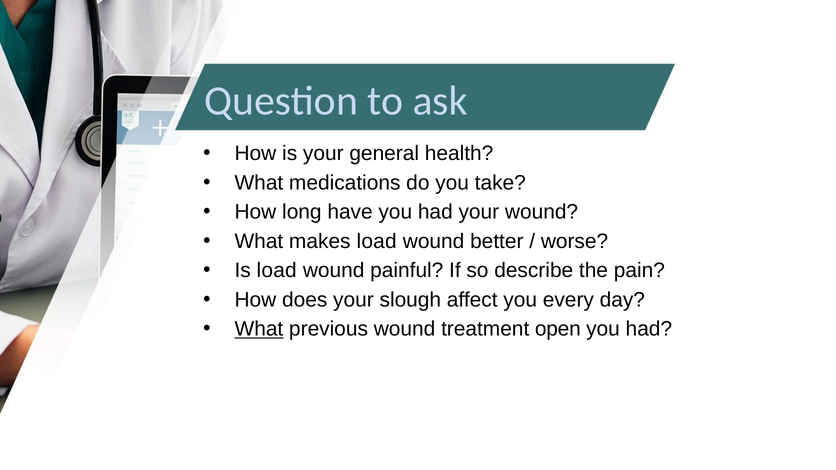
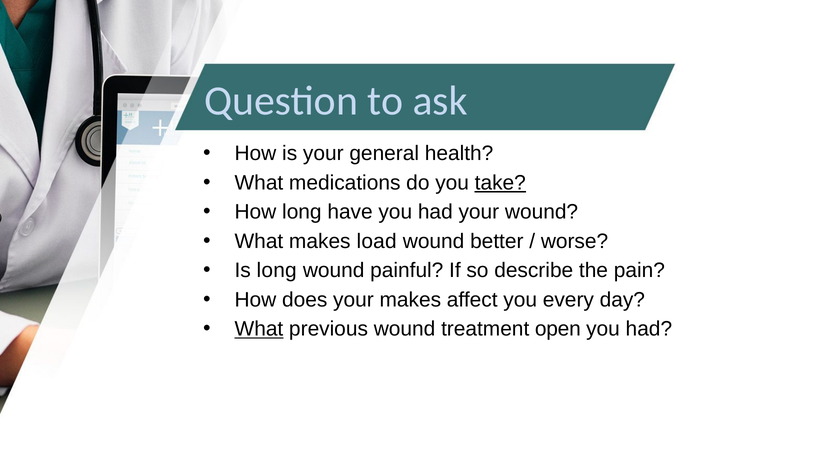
take underline: none -> present (500, 183)
Is load: load -> long (277, 271)
your slough: slough -> makes (410, 300)
